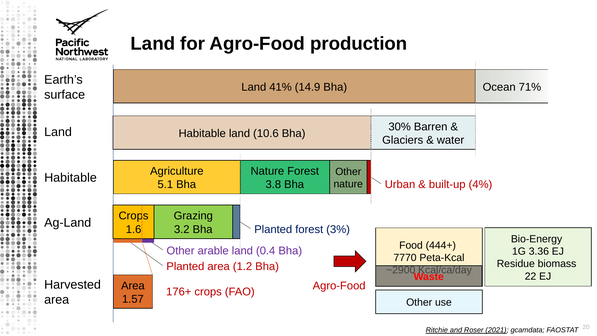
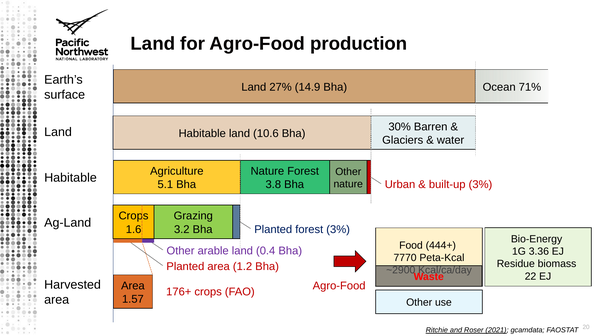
41%: 41% -> 27% (281, 87)
built-up 4%: 4% -> 3% (480, 184)
